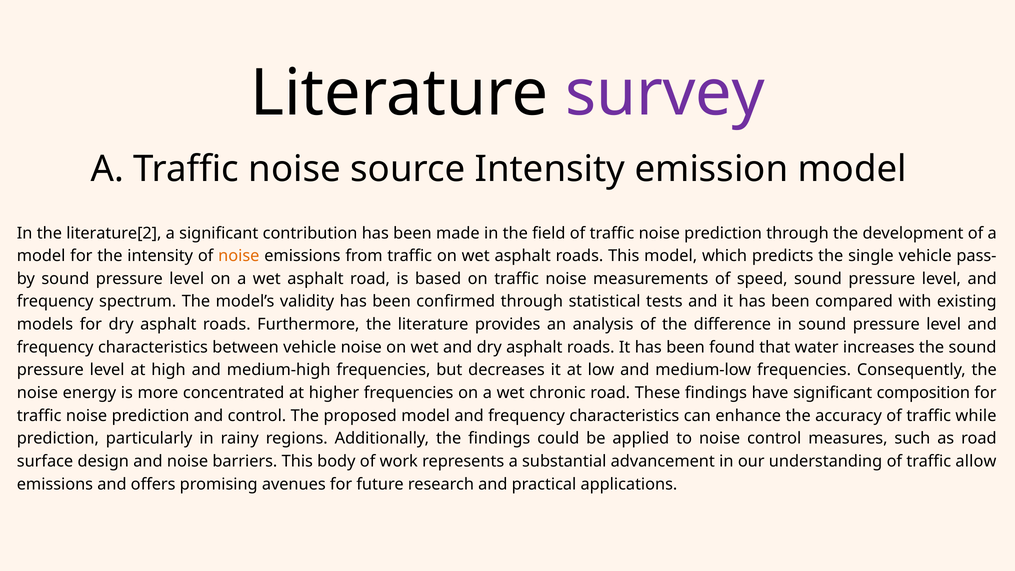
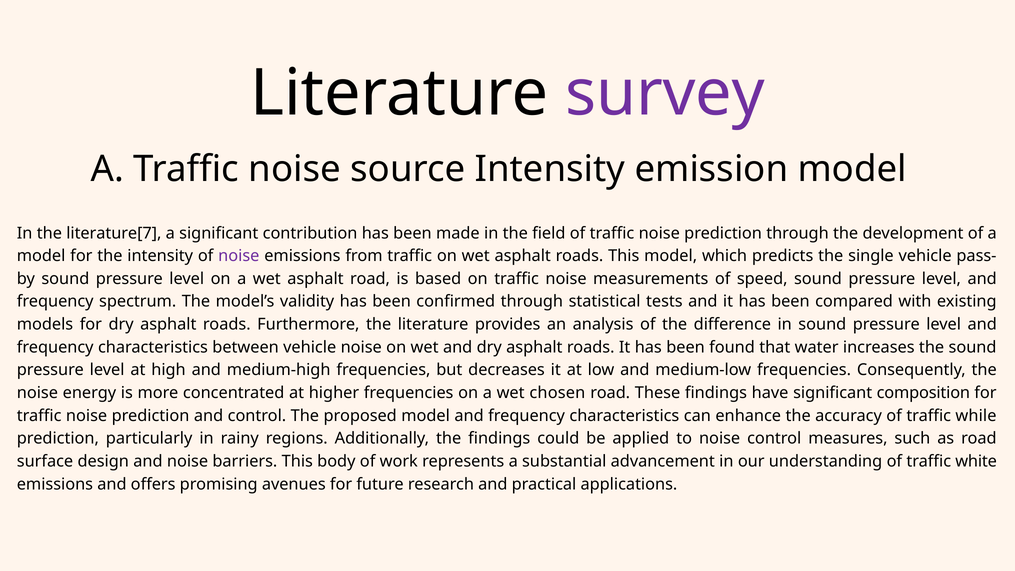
literature[2: literature[2 -> literature[7 (114, 233)
noise colour: orange -> purple (239, 256)
chronic: chronic -> chosen (557, 393)
allow: allow -> white (976, 461)
